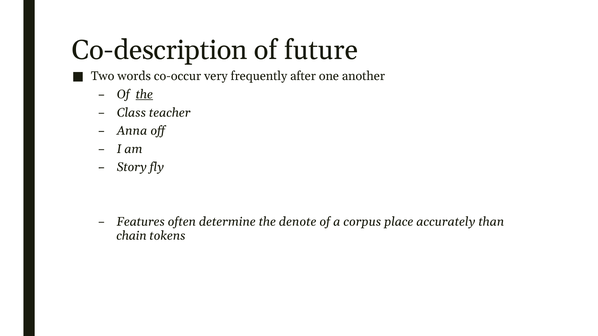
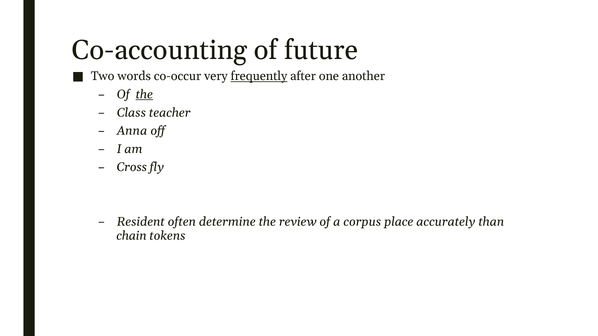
Co-description: Co-description -> Co-accounting (159, 50)
frequently underline: none -> present (259, 76)
Story: Story -> Cross (132, 167)
Features: Features -> Resident (141, 222)
denote: denote -> review (298, 222)
